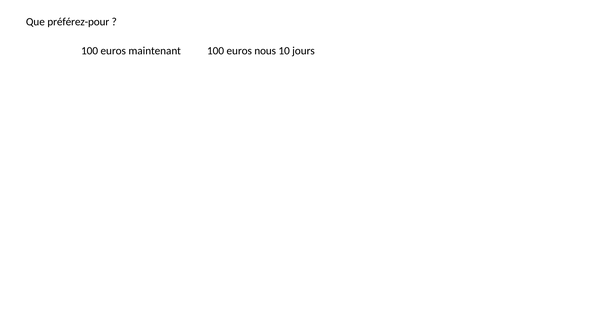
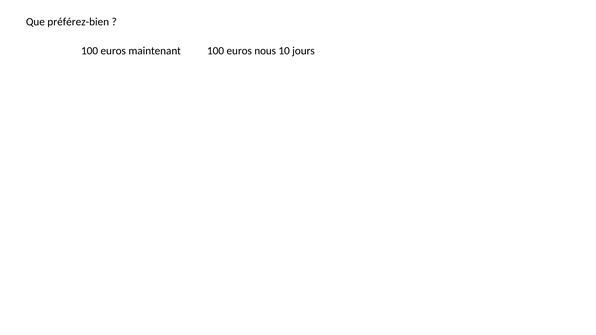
préférez-pour: préférez-pour -> préférez-bien (78, 22)
